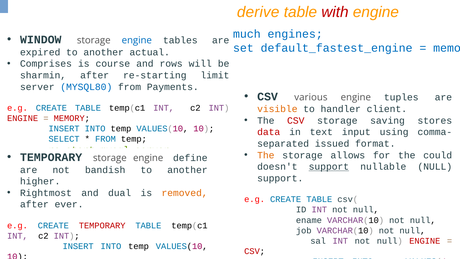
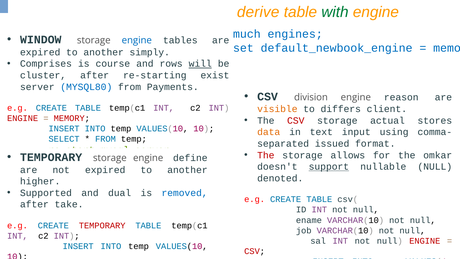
with colour: red -> green (335, 12)
default_fastest_engine: default_fastest_engine -> default_newbook_engine (337, 48)
actual: actual -> simply (150, 52)
will underline: none -> present (200, 64)
sharmin: sharmin -> cluster (43, 75)
limit: limit -> exist (215, 75)
various: various -> division (311, 97)
tuples: tuples -> reason (401, 97)
handler: handler -> differs (341, 109)
saving: saving -> actual (388, 121)
data colour: red -> orange (269, 132)
The colour: orange -> red (266, 155)
could: could -> omkar (438, 155)
not bandish: bandish -> expired (105, 170)
support: support -> denoted (280, 178)
Rightmost: Rightmost -> Supported (46, 193)
removed colour: orange -> blue (185, 193)
ever: ever -> take (69, 204)
